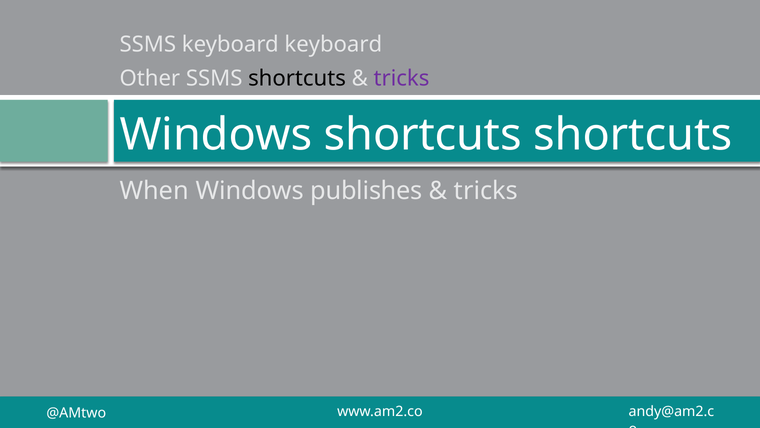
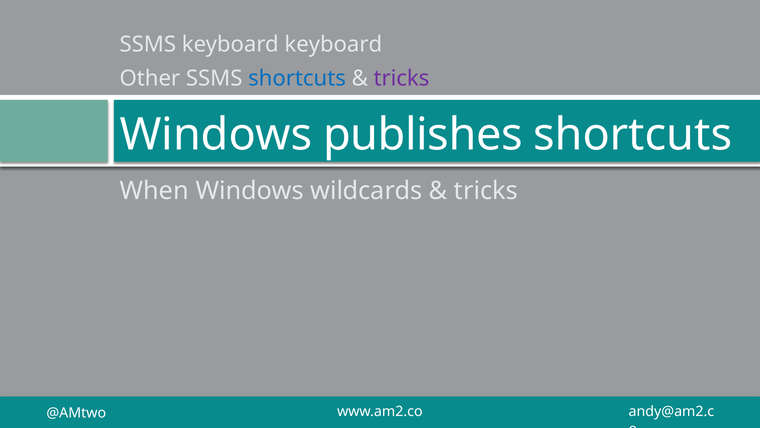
shortcuts colour: black -> blue (297, 78)
Windows shortcuts: shortcuts -> publishes (423, 135)
publishes: publishes -> wildcards (366, 191)
